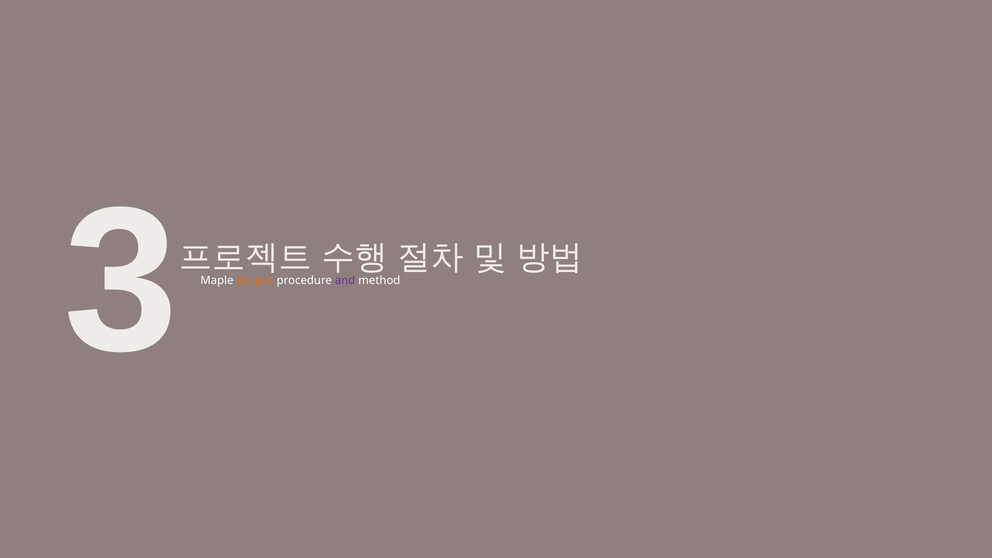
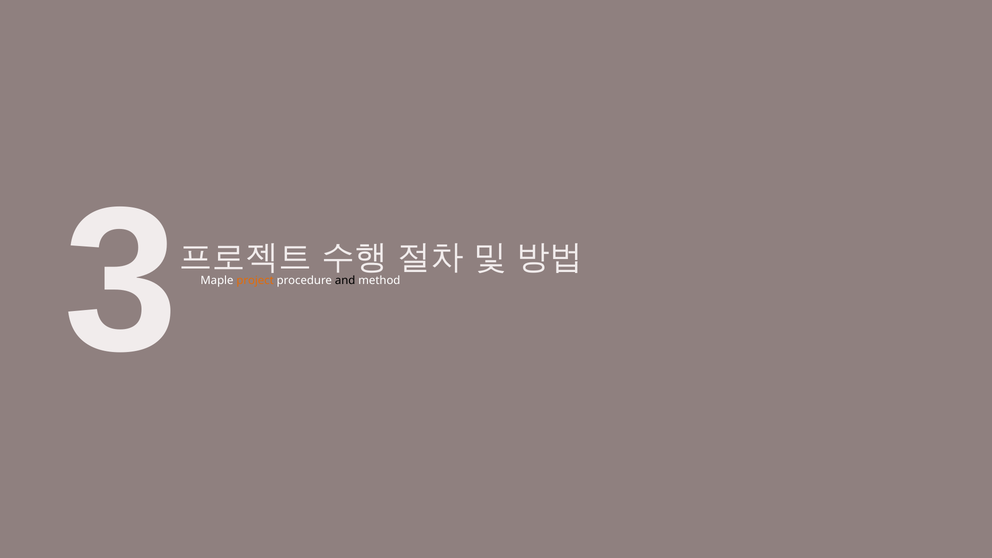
and colour: purple -> black (345, 281)
